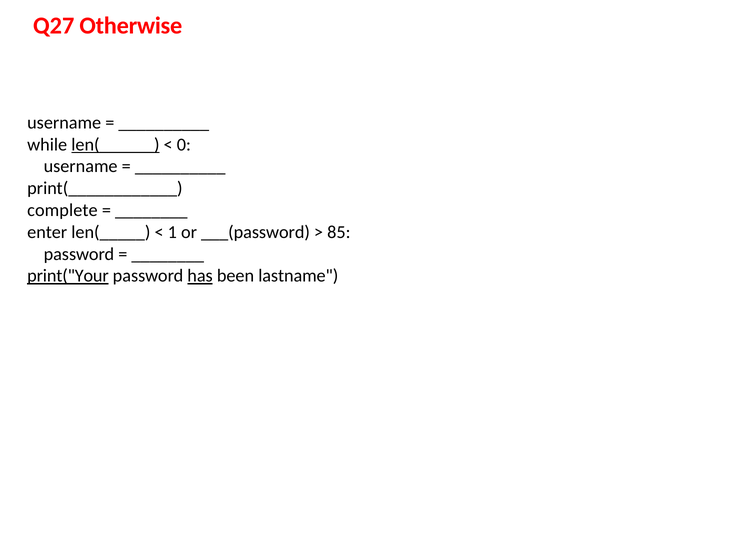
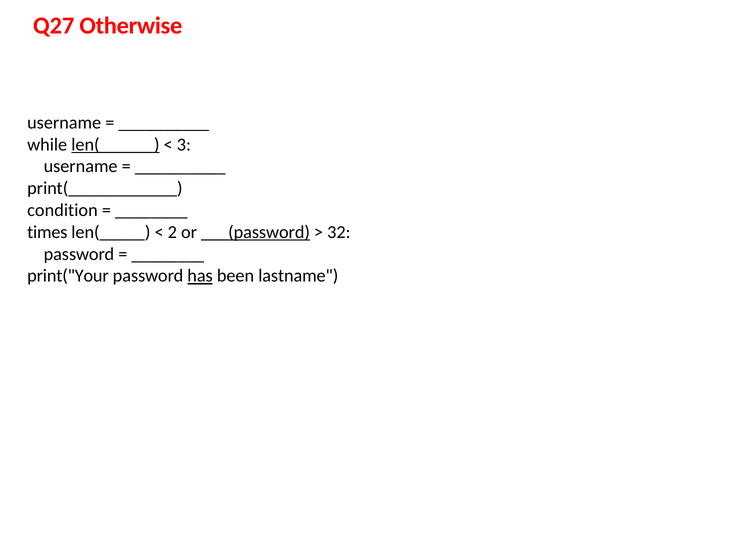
0: 0 -> 3 (184, 145)
complete: complete -> condition (62, 210)
enter: enter -> times (47, 232)
1: 1 -> 2 (172, 232)
___(password underline: none -> present (256, 232)
85: 85 -> 32 (339, 232)
print("Your underline: present -> none (68, 276)
